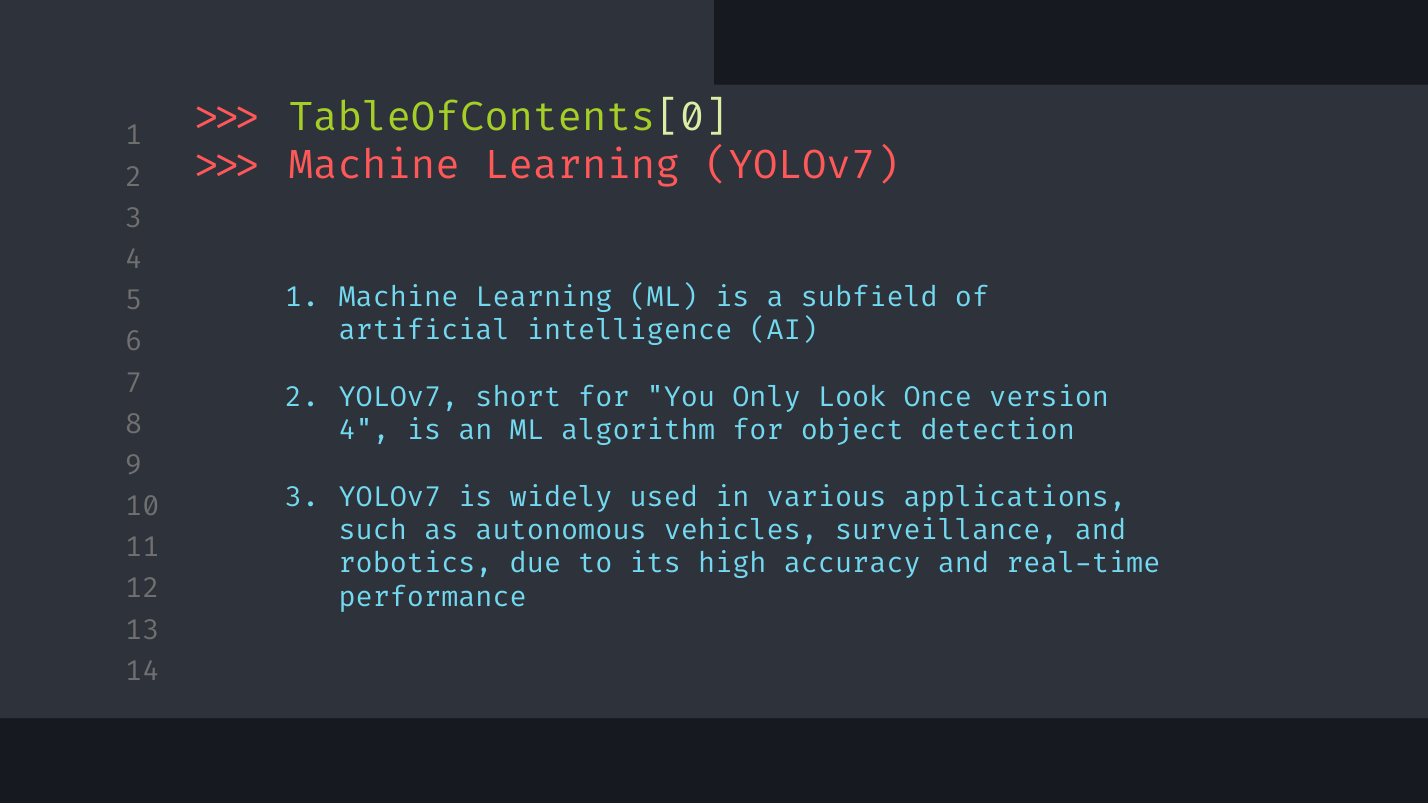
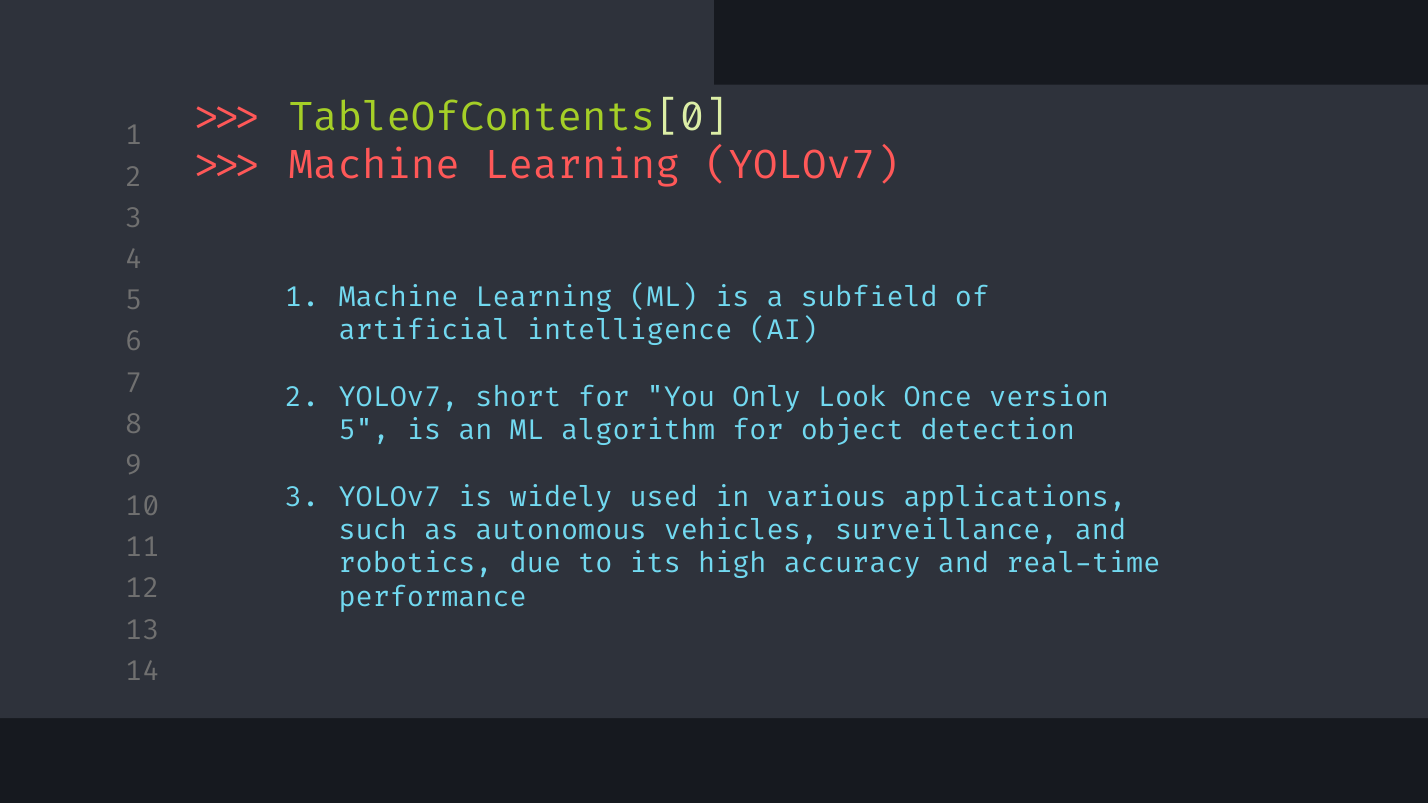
4: 4 -> 5 (364, 431)
